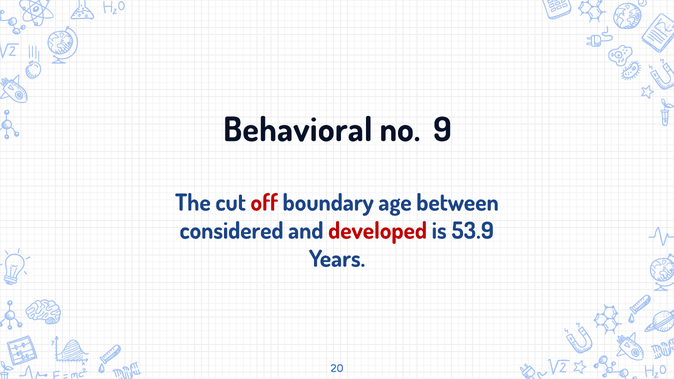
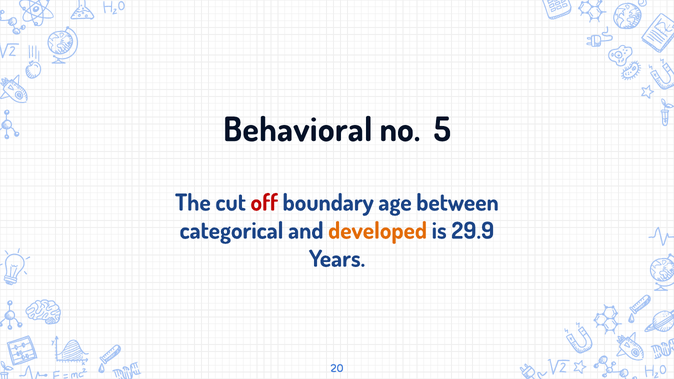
9: 9 -> 5 (442, 130)
considered: considered -> categorical (232, 231)
developed colour: red -> orange (378, 231)
53.9: 53.9 -> 29.9 (473, 231)
